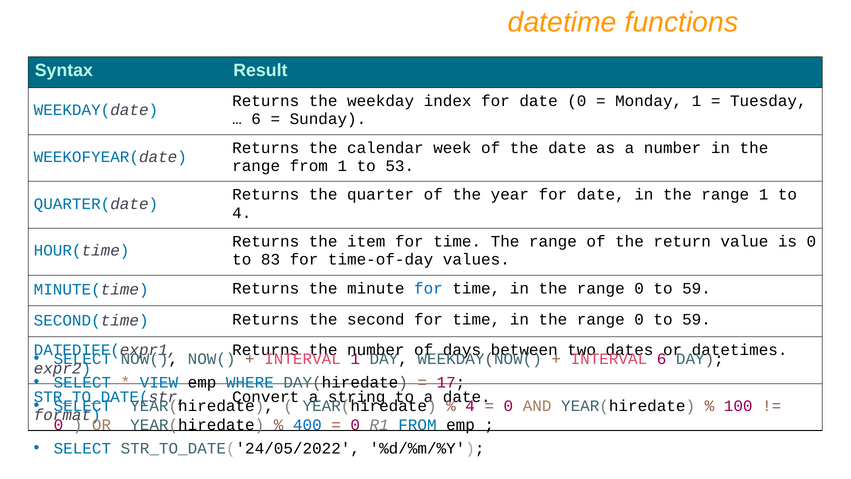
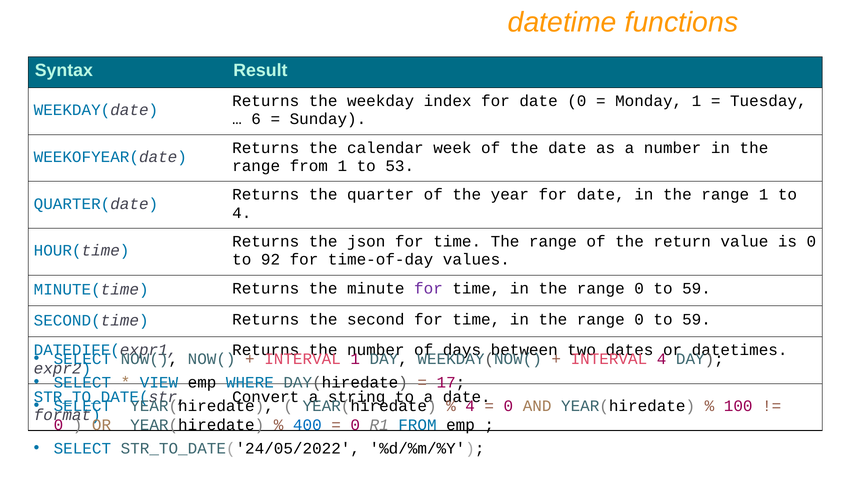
item: item -> json (366, 241)
83: 83 -> 92 (271, 260)
for colour: blue -> purple (428, 288)
6: 6 -> 4 (662, 359)
